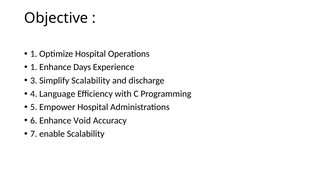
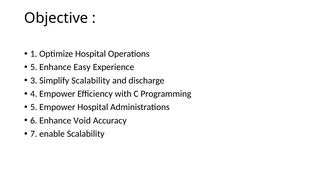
1: 1 -> 5 (34, 67)
Days: Days -> Easy (82, 67)
4 Language: Language -> Empower (57, 94)
